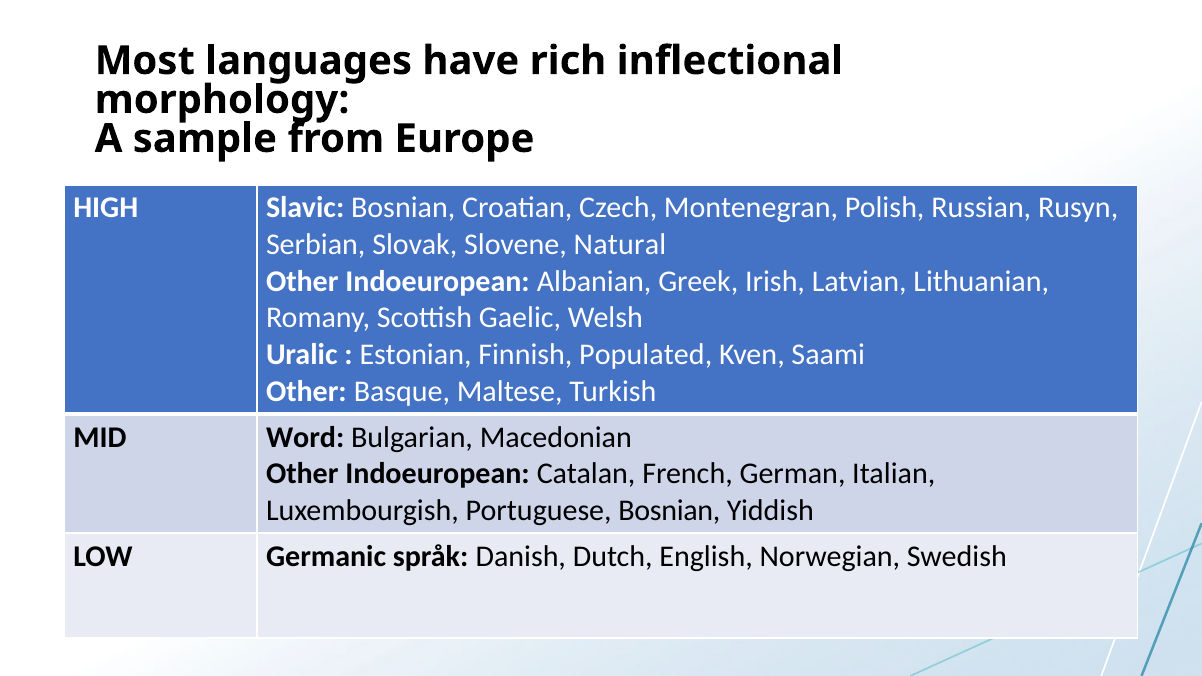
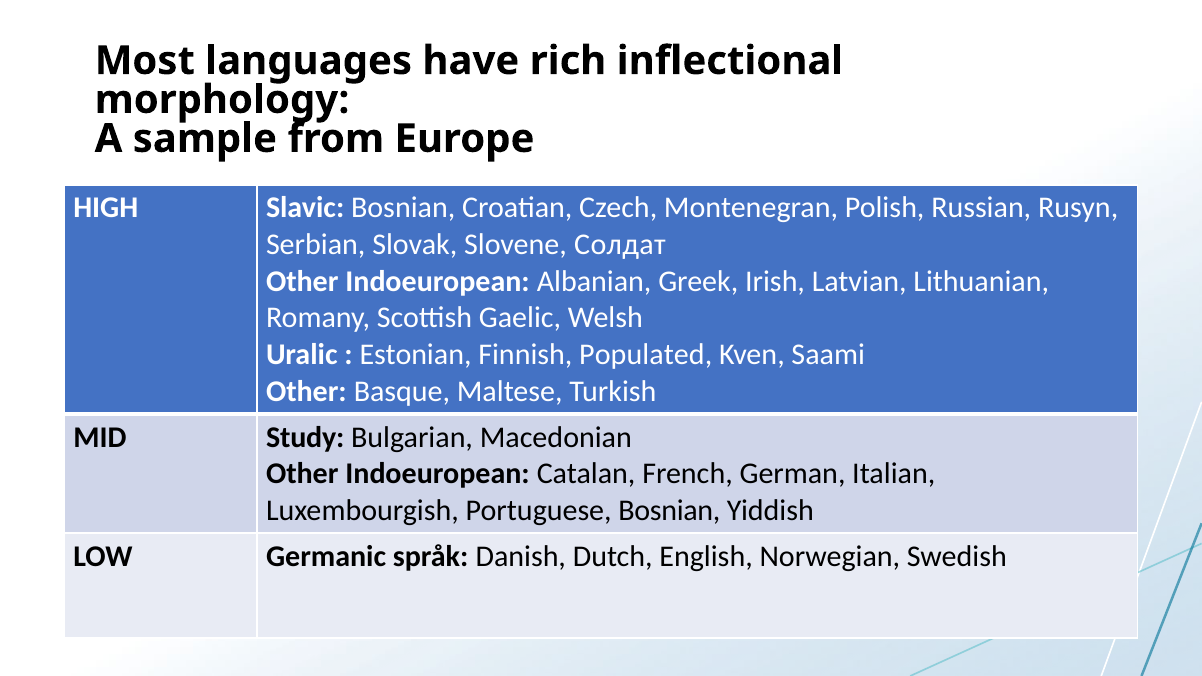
Natural: Natural -> Солдат (620, 245)
Word: Word -> Study (305, 437)
